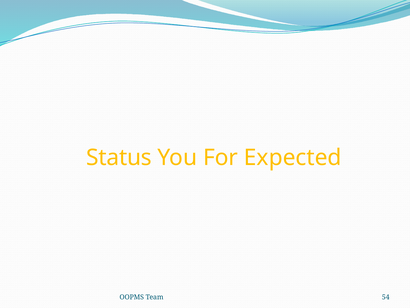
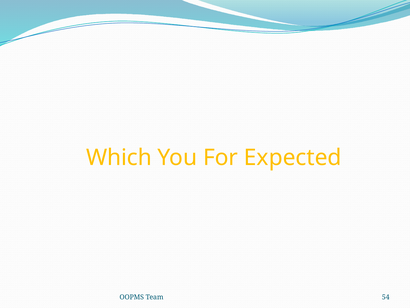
Status: Status -> Which (119, 157)
